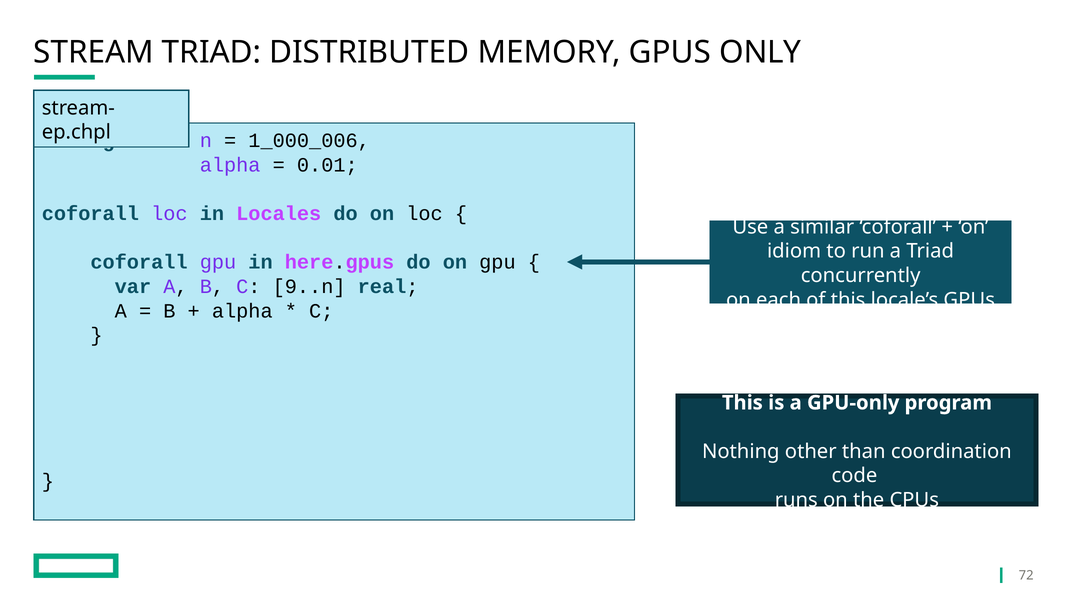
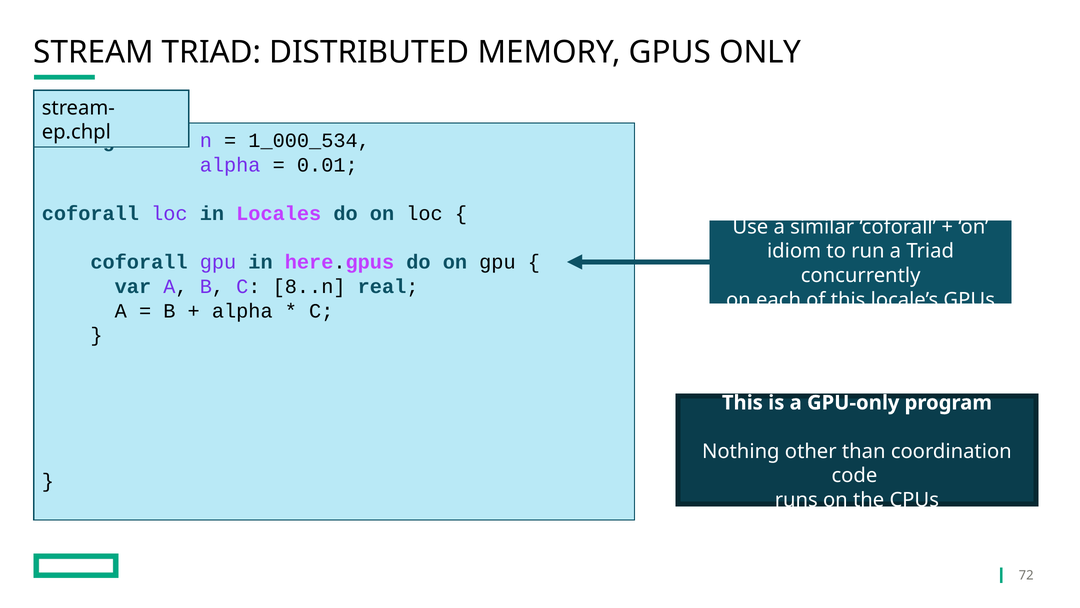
1_000_006: 1_000_006 -> 1_000_534 (309, 140)
9..n: 9..n -> 8..n (309, 286)
